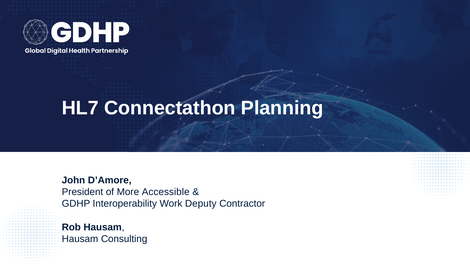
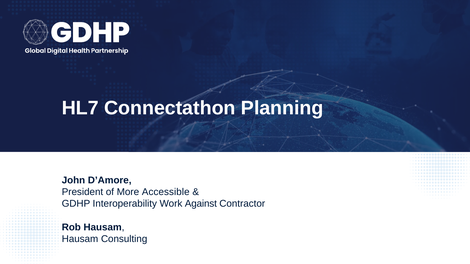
Deputy: Deputy -> Against (201, 204)
